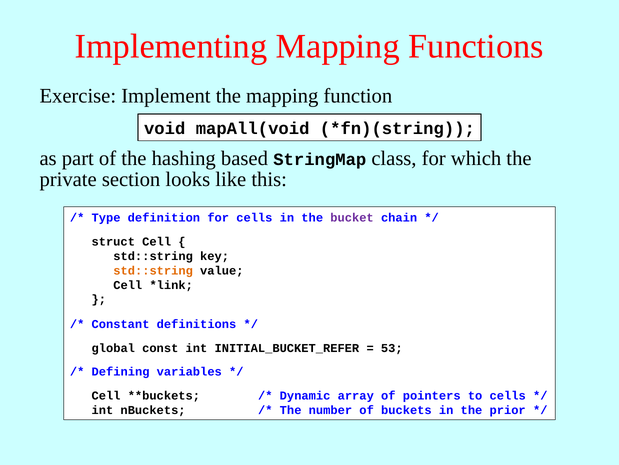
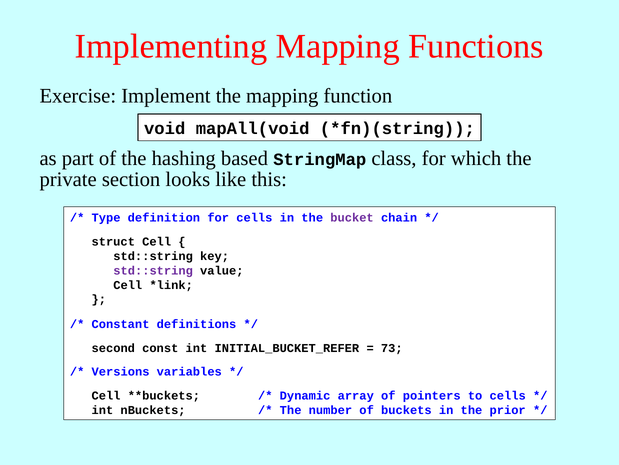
std::string colour: orange -> purple (153, 270)
global: global -> second (113, 348)
53: 53 -> 73 (392, 348)
Defining: Defining -> Versions (121, 371)
